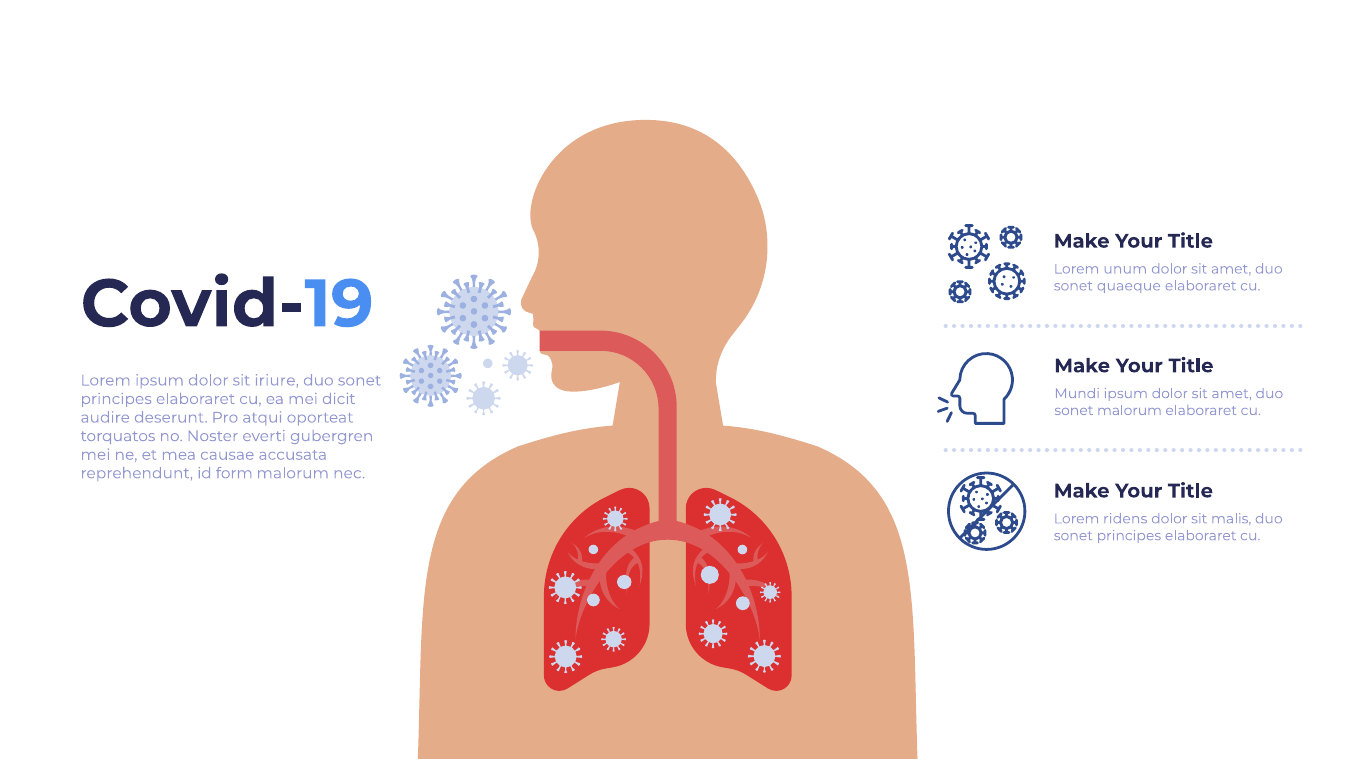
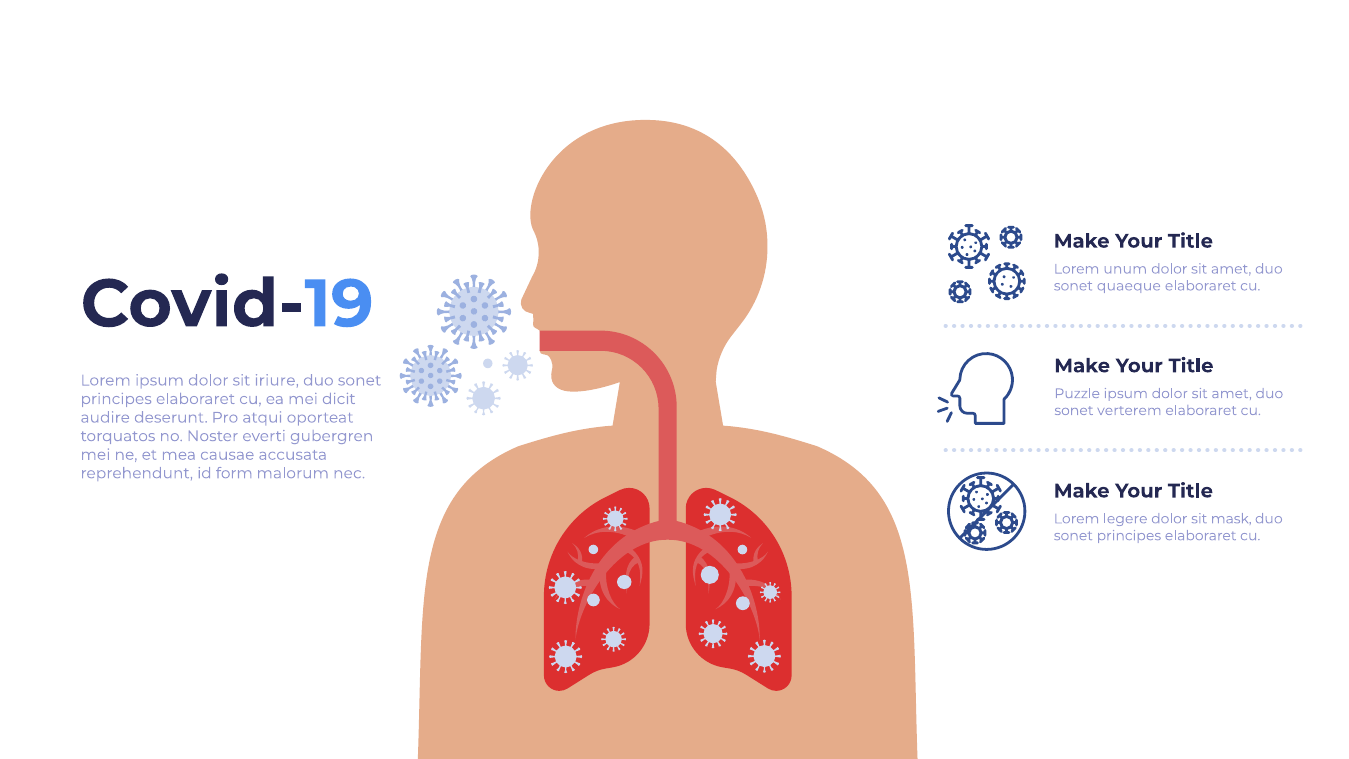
Mundi: Mundi -> Puzzle (1077, 393)
sonet malorum: malorum -> verterem (1129, 410)
ridens: ridens -> legere (1125, 519)
malis: malis -> mask (1231, 519)
